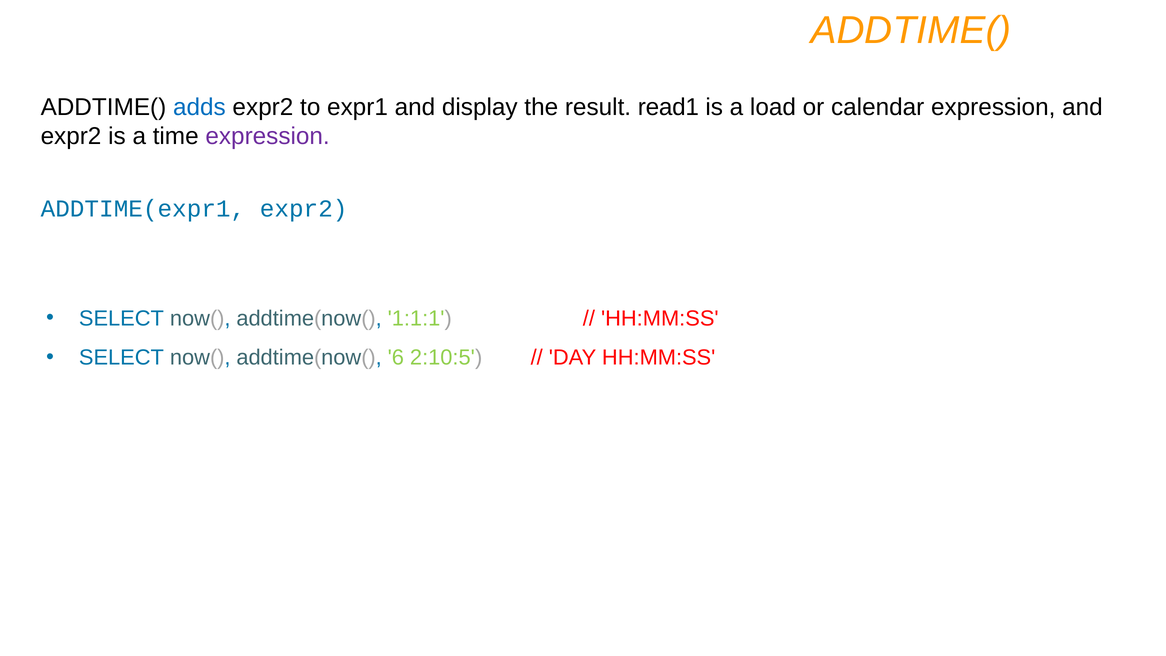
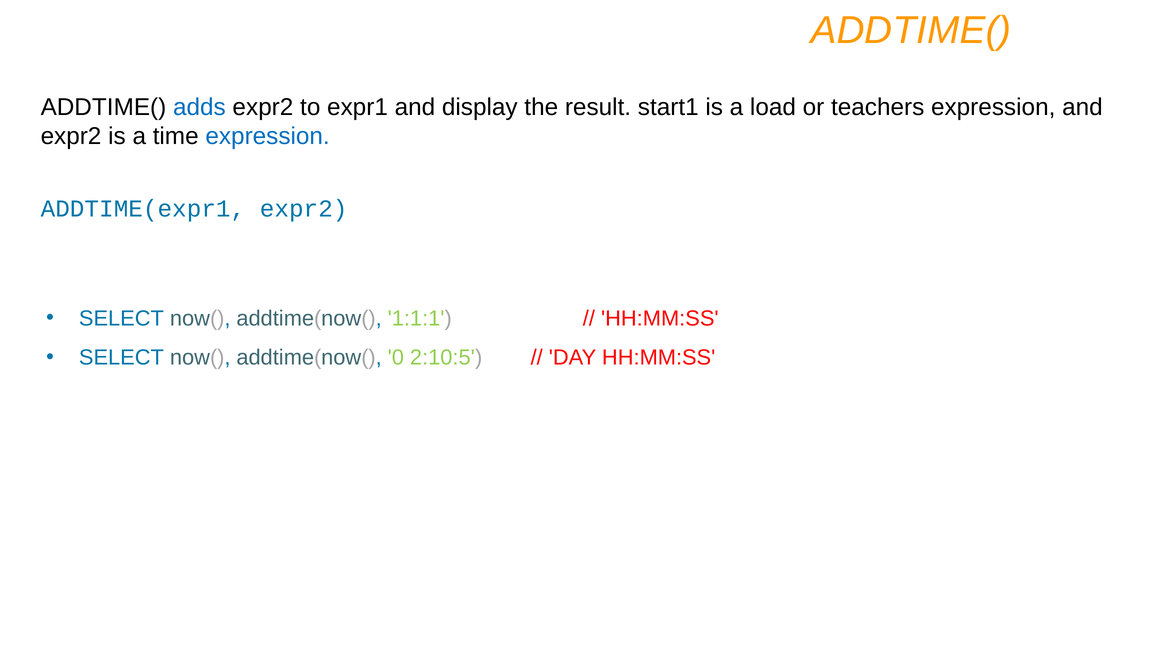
read1: read1 -> start1 (668, 107)
calendar: calendar -> teachers (878, 107)
expression colour: purple -> blue (268, 136)
6: 6 -> 0 (396, 358)
